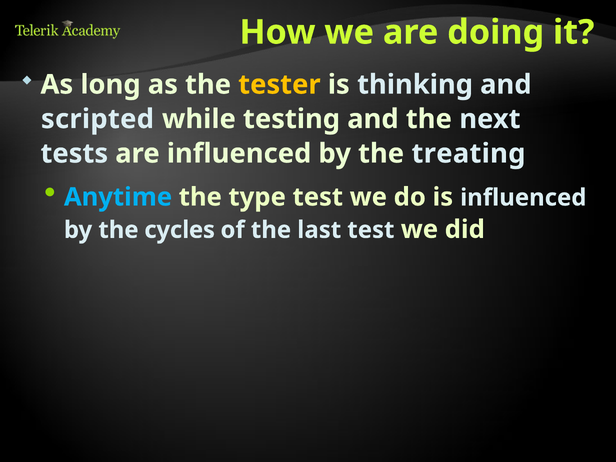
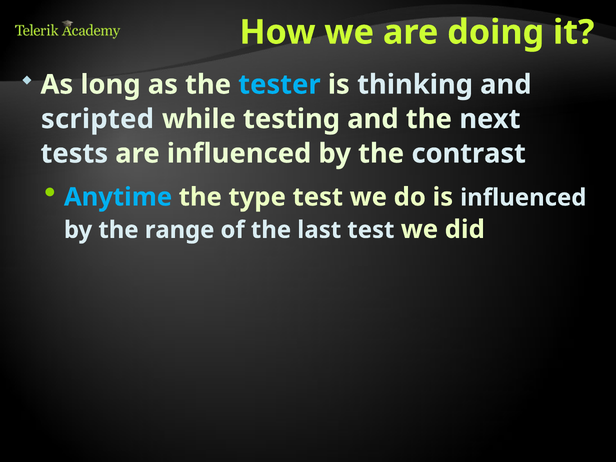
tester colour: yellow -> light blue (279, 85)
treating: treating -> contrast (469, 154)
cycles: cycles -> range (180, 230)
